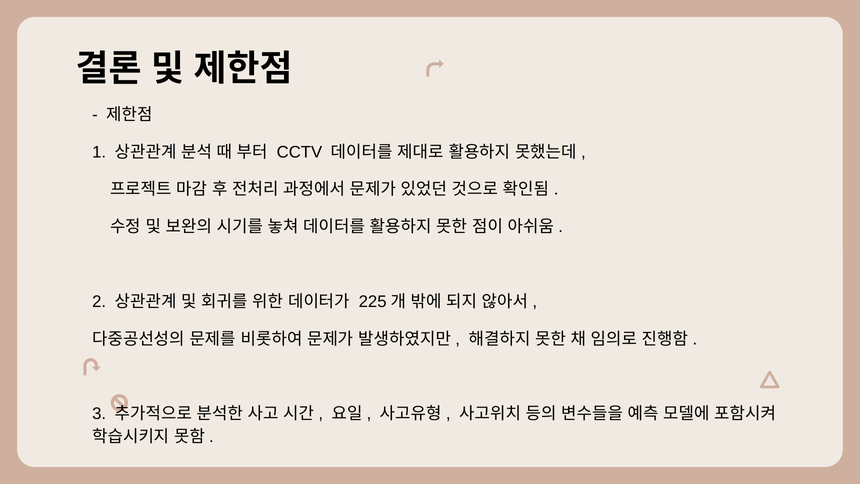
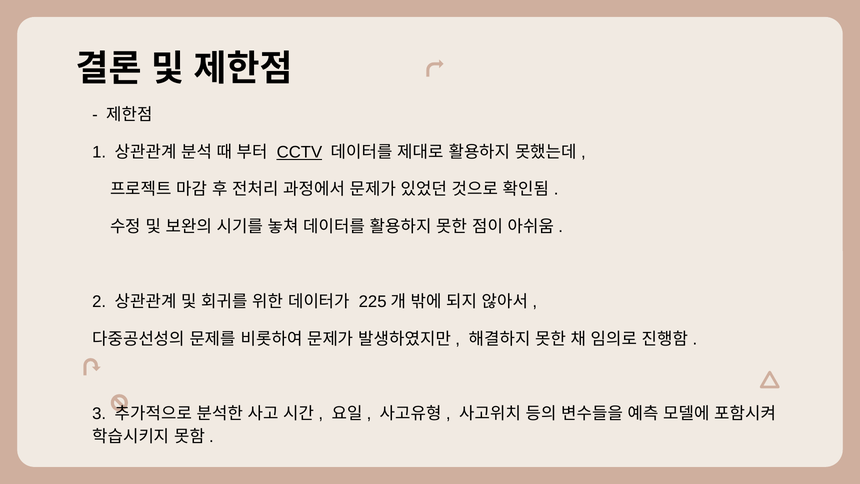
CCTV underline: none -> present (299, 152)
